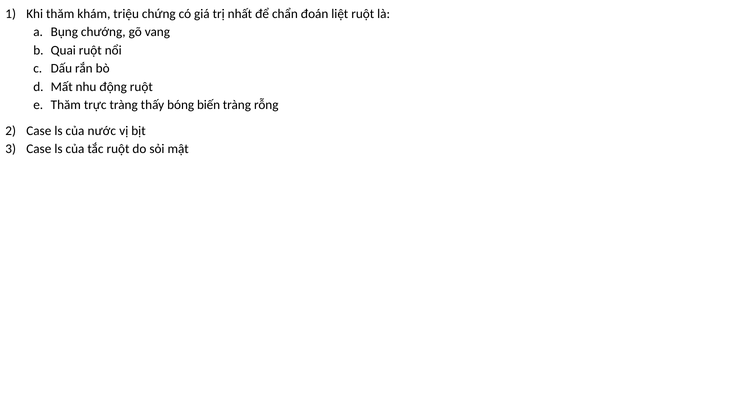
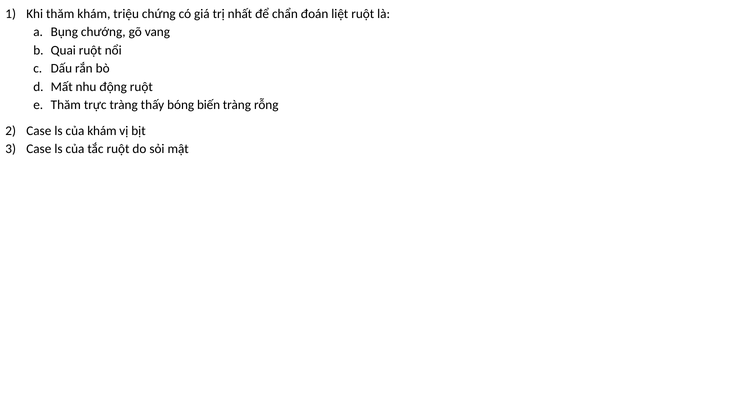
của nước: nước -> khám (102, 131)
